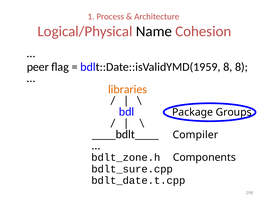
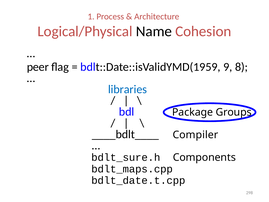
bdlt::Date::isValidYMD(1959 8: 8 -> 9 (228, 67)
libraries colour: orange -> blue (128, 89)
bdlt_zone.h: bdlt_zone.h -> bdlt_sure.h (126, 157)
bdlt_sure.cpp: bdlt_sure.cpp -> bdlt_maps.cpp (132, 169)
